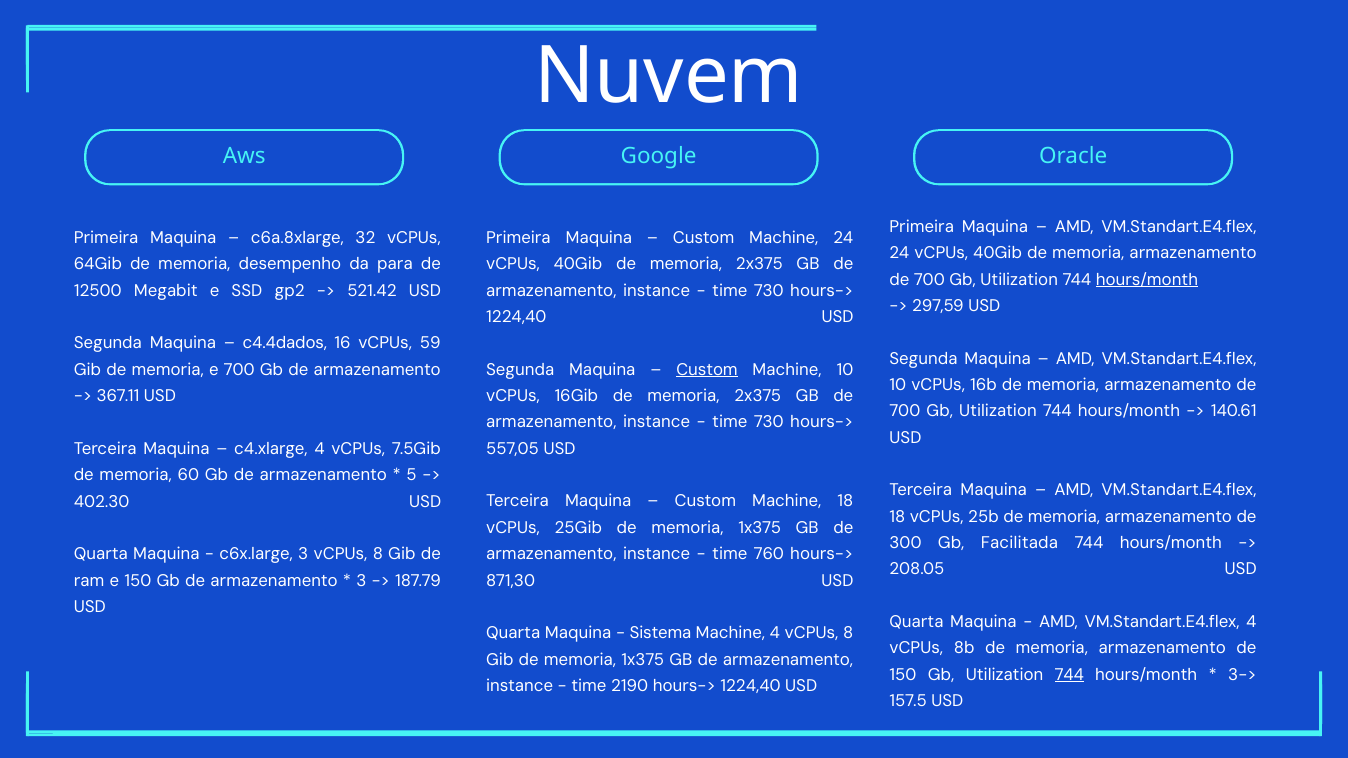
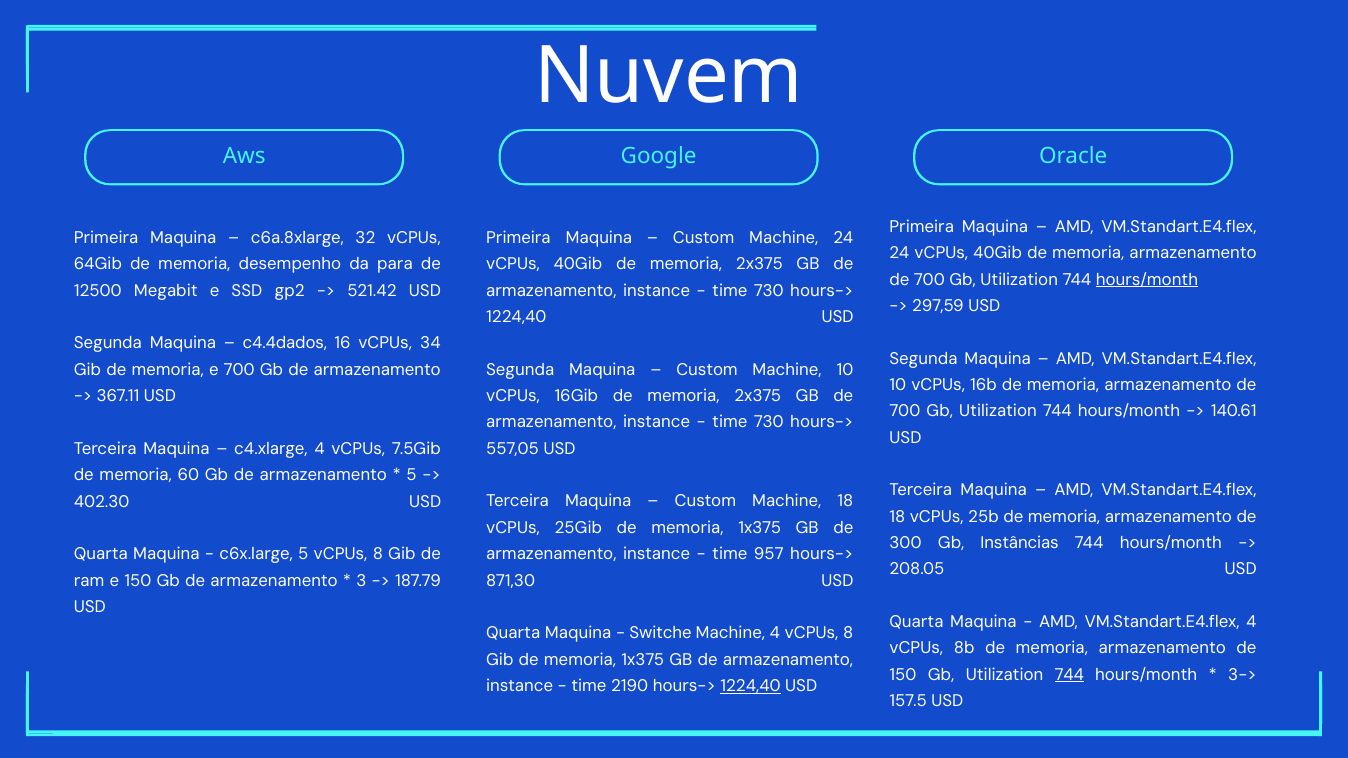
59: 59 -> 34 (430, 344)
Custom underline: present -> none (707, 370)
Facilitada: Facilitada -> Instâncias (1020, 543)
760: 760 -> 957 (769, 554)
c6x.large 3: 3 -> 5 (303, 554)
Sistema: Sistema -> Switche (661, 633)
1224,40 underline: none -> present (750, 686)
